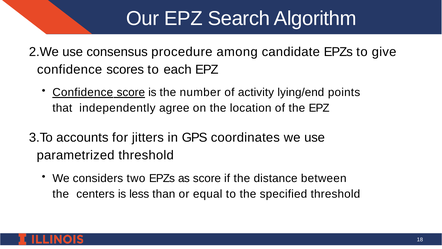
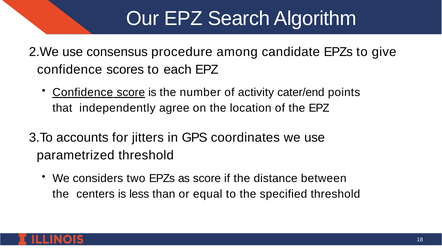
lying/end: lying/end -> cater/end (301, 92)
